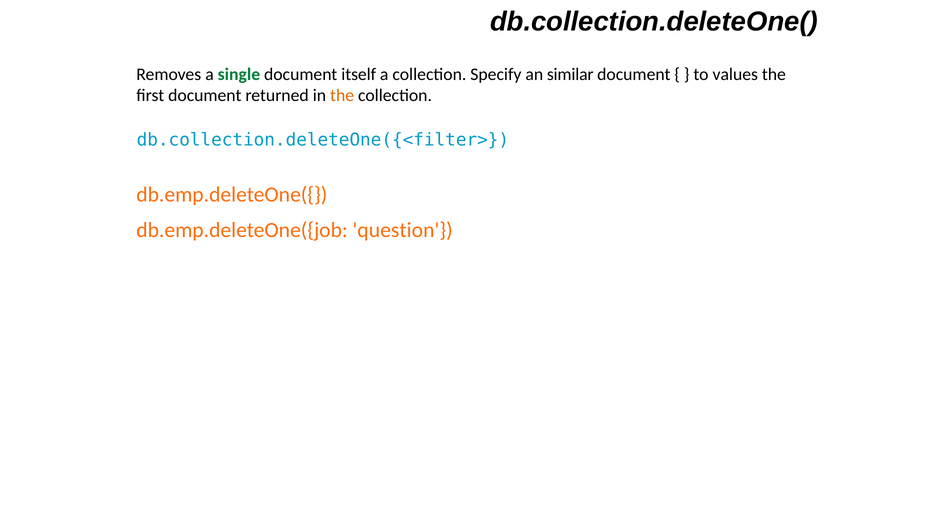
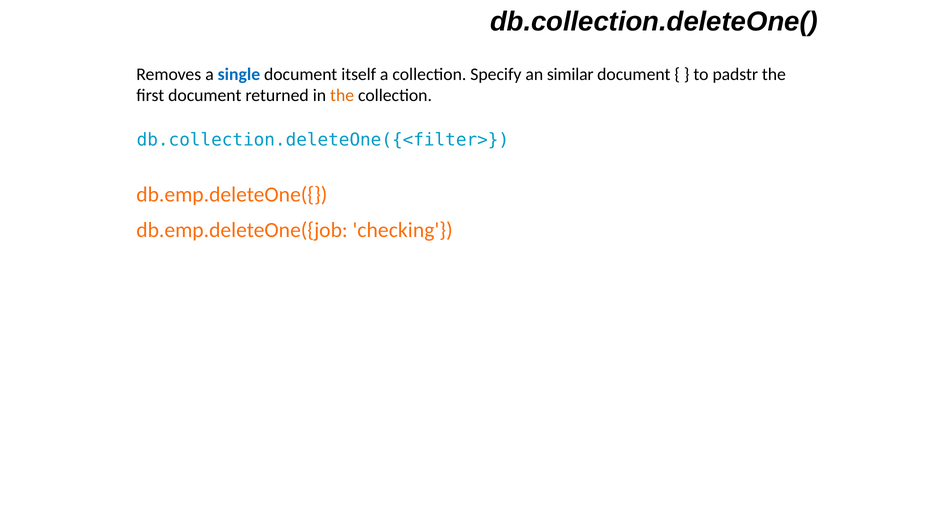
single colour: green -> blue (239, 74)
values: values -> padstr (735, 74)
question: question -> checking (403, 230)
